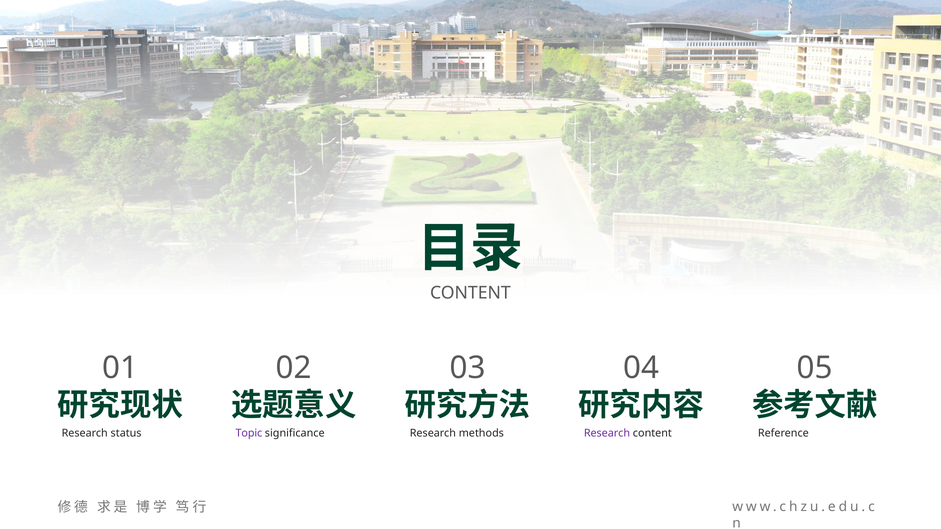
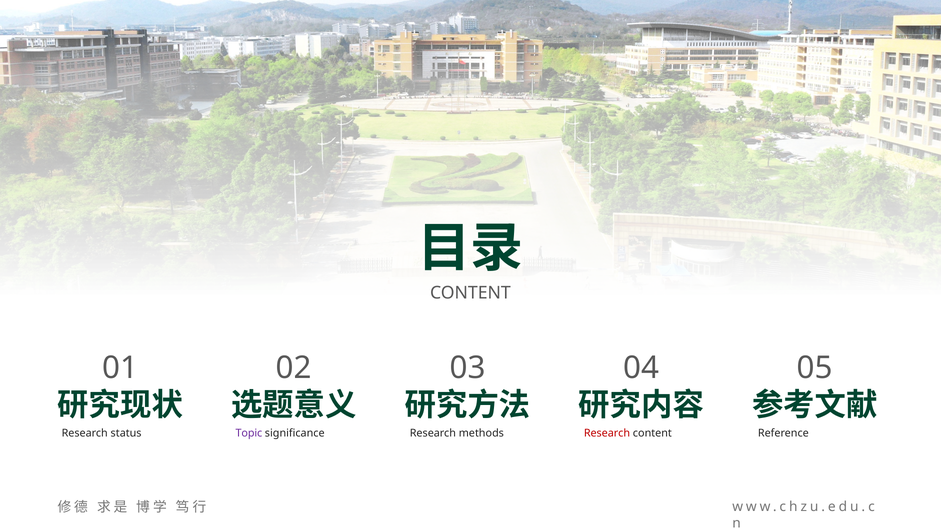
Research colour: purple -> red (607, 434)
